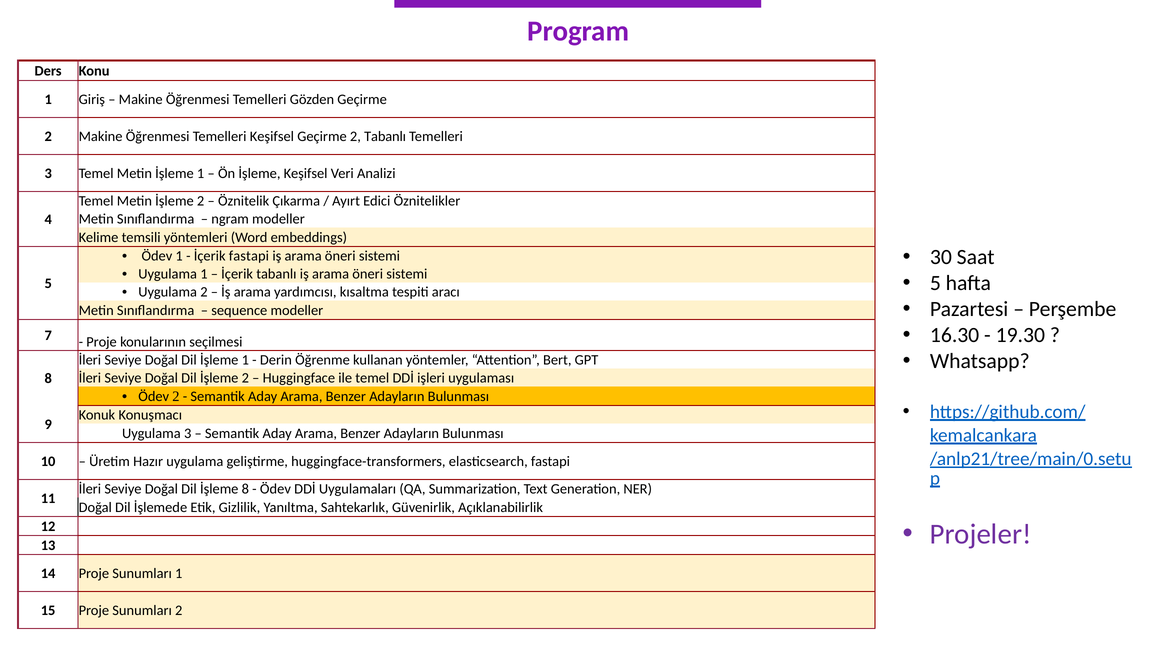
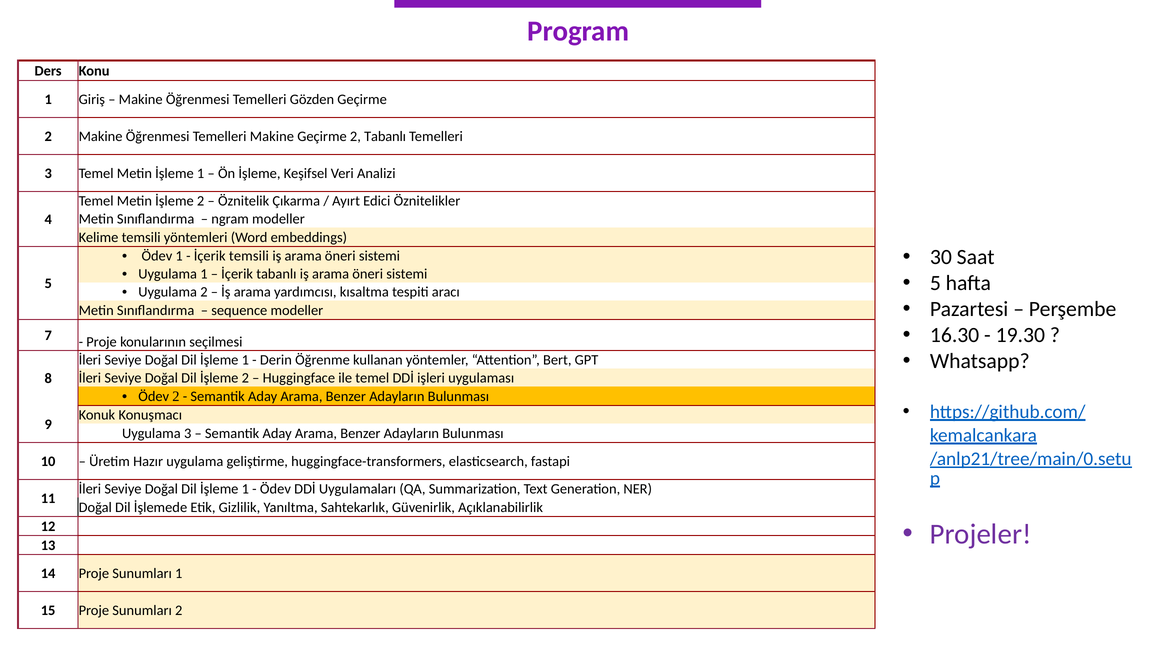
Temelleri Keşifsel: Keşifsel -> Makine (272, 136)
İçerik fastapi: fastapi -> temsili (249, 256)
8: 8 -> 1 (245, 489)
